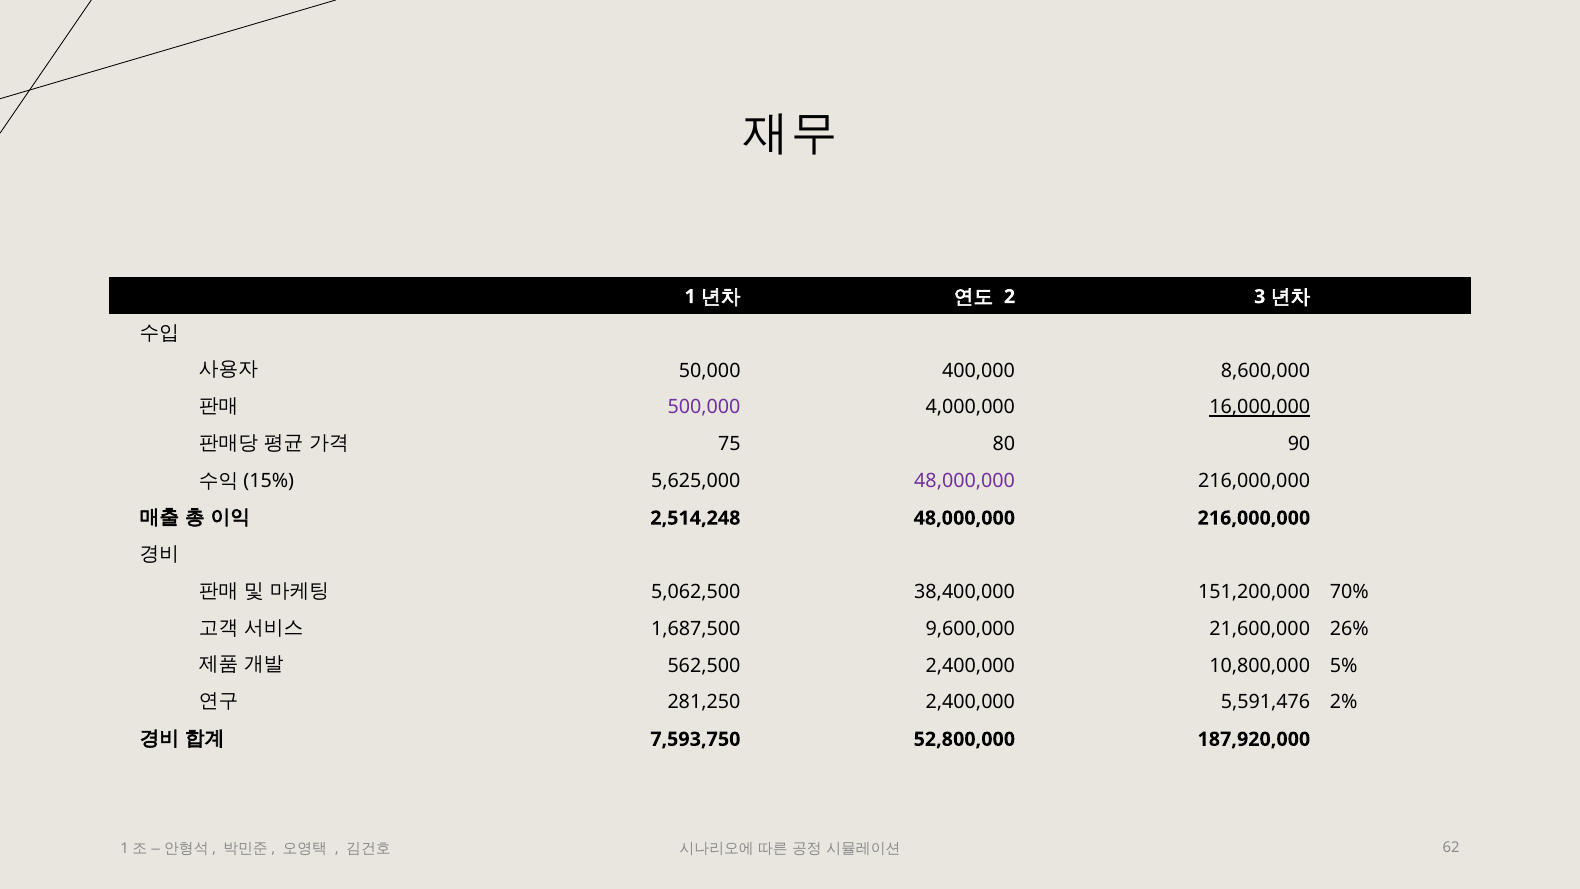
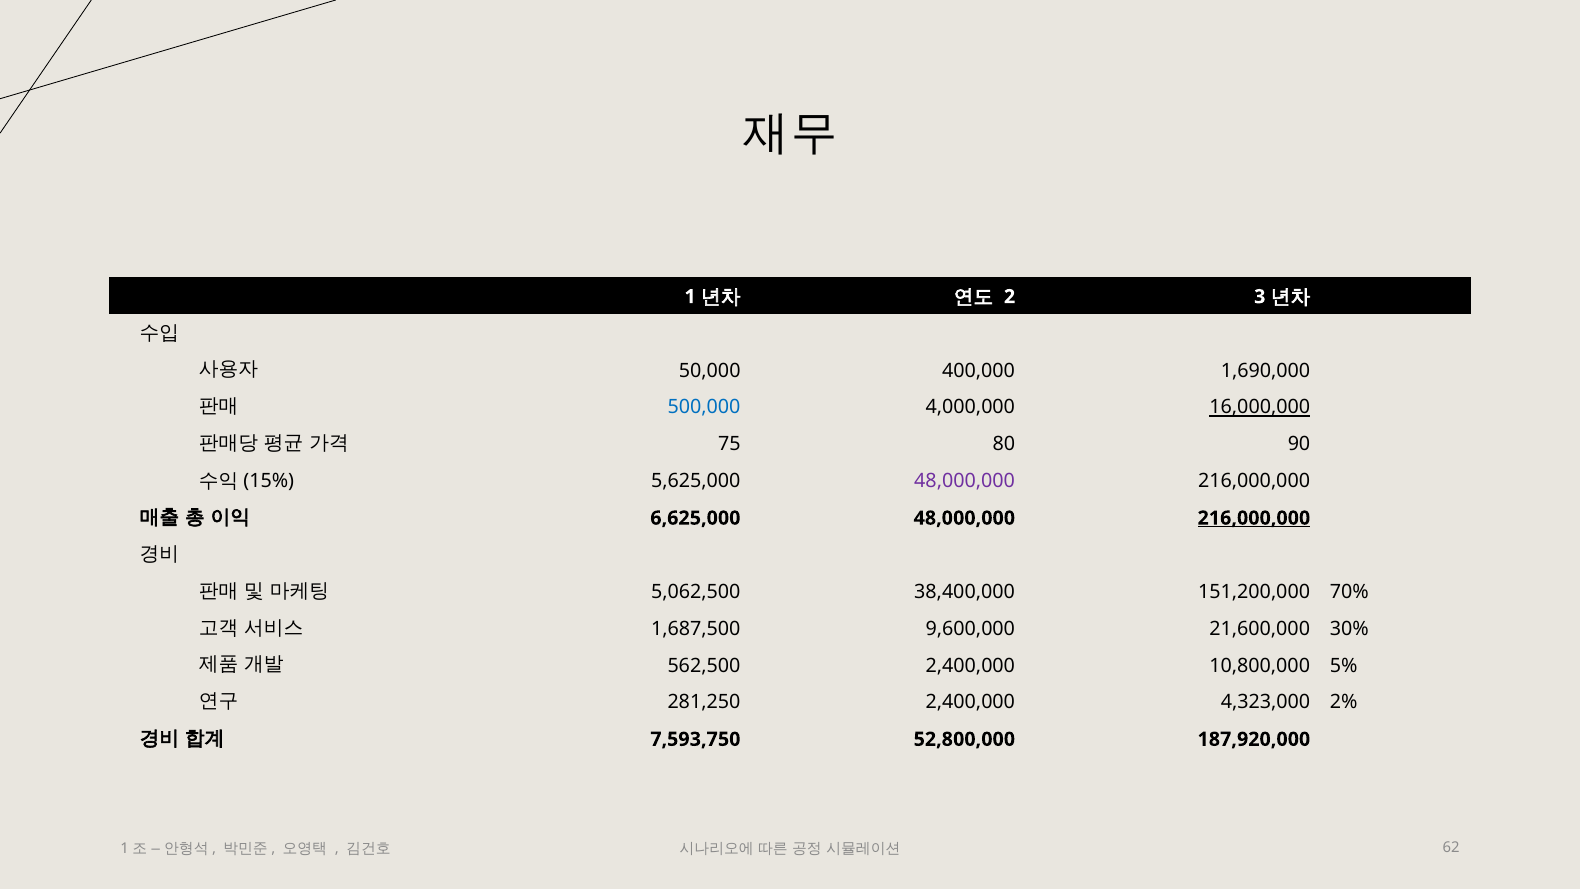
8,600,000: 8,600,000 -> 1,690,000 (1266, 370)
500,000 colour: purple -> blue (704, 407)
2,514,248: 2,514,248 -> 6,625,000 (695, 518)
216,000,000 underline: none -> present (1254, 518)
26%: 26% -> 30% (1349, 629)
5,591,476: 5,591,476 -> 4,323,000 (1266, 702)
